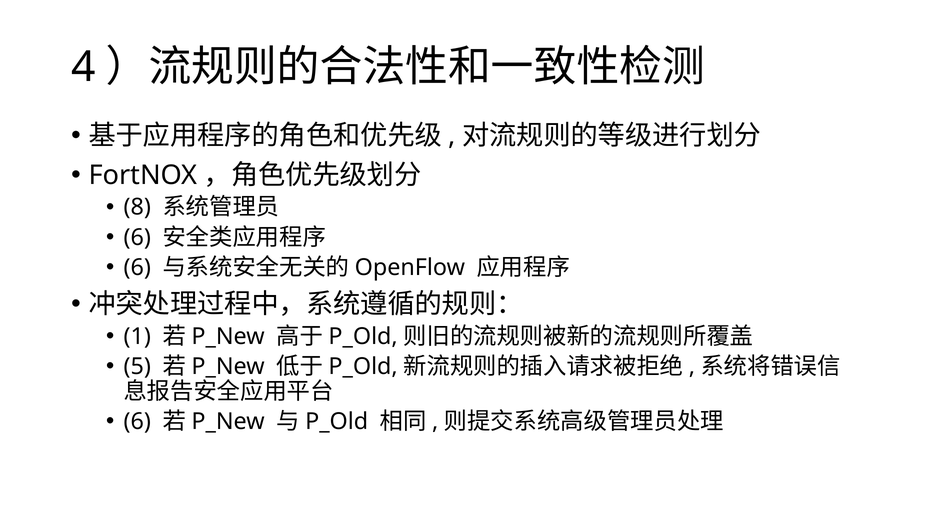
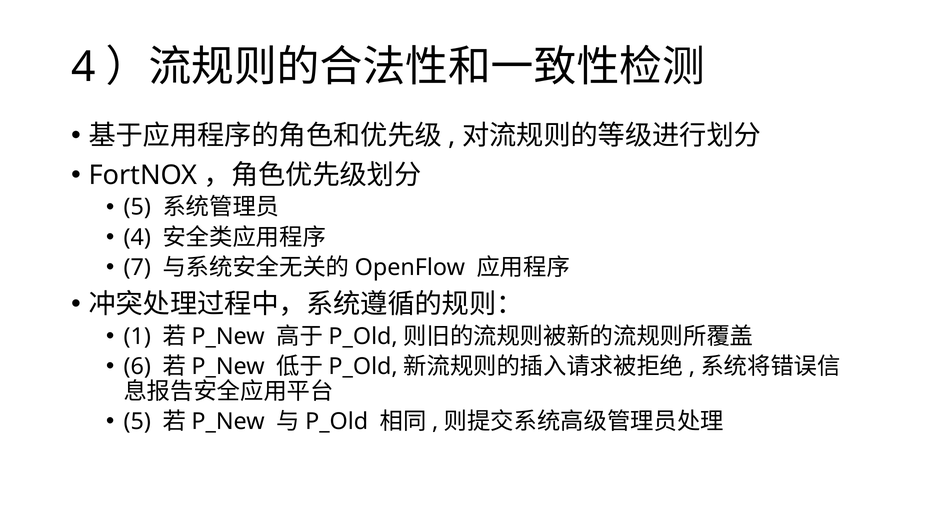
8: 8 -> 5 (137, 207)
6: 6 -> 4 (137, 237)
6: 6 -> 7 (137, 267)
5: 5 -> 6 (137, 366)
6: 6 -> 5 (137, 422)
